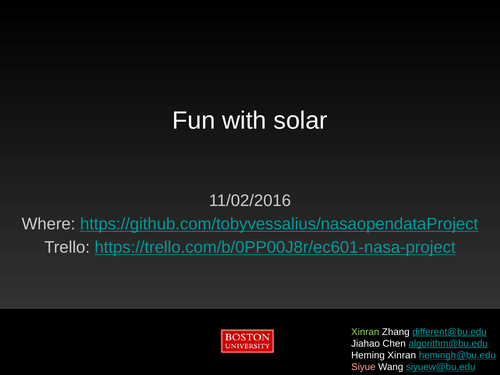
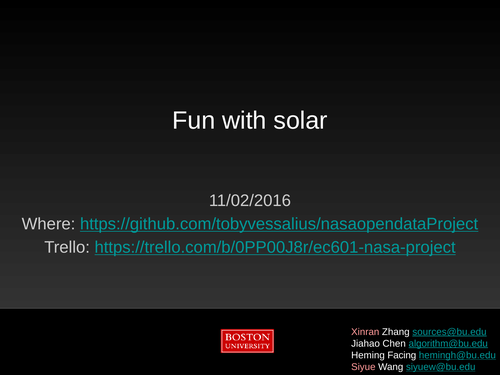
Xinran colour: light green -> pink (365, 332)
different@bu.edu: different@bu.edu -> sources@bu.edu (449, 332)
Heming Xinran: Xinran -> Facing (402, 355)
